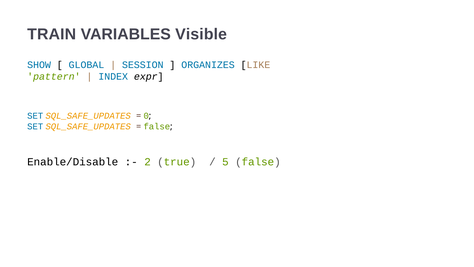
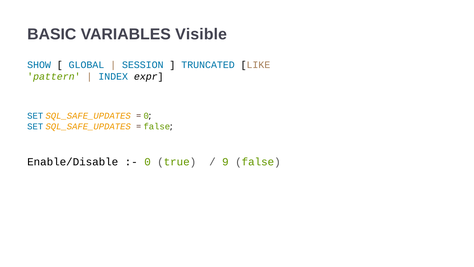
TRAIN: TRAIN -> BASIC (52, 34)
ORGANIZES: ORGANIZES -> TRUNCATED (208, 65)
2: 2 -> 0 (148, 162)
5: 5 -> 9 (225, 162)
